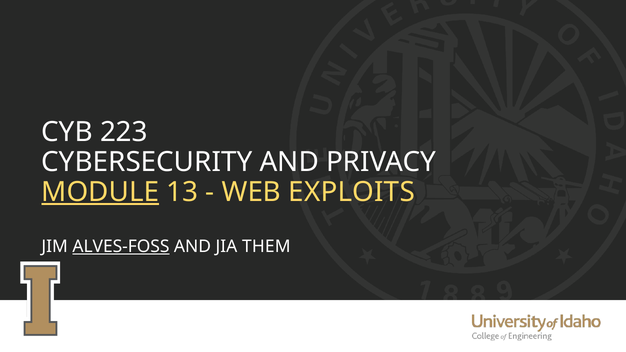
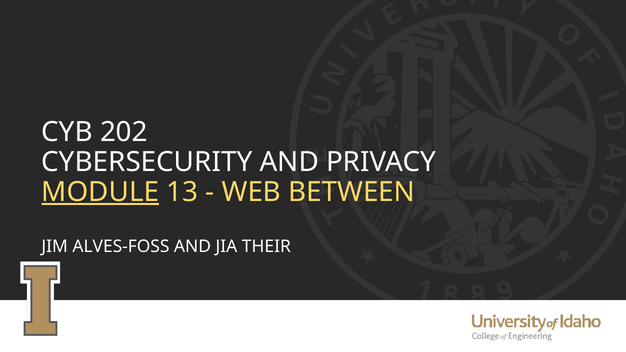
223: 223 -> 202 (124, 132)
EXPLOITS: EXPLOITS -> BETWEEN (352, 192)
ALVES-FOSS underline: present -> none (121, 247)
THEM: THEM -> THEIR (266, 247)
